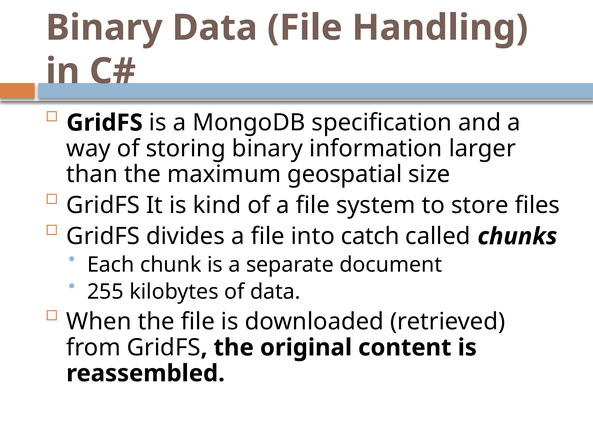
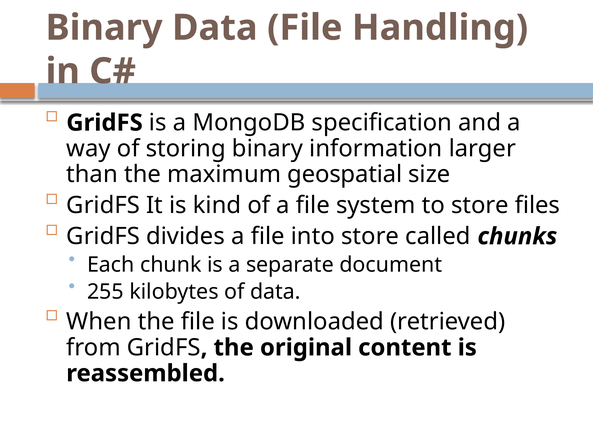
into catch: catch -> store (370, 236)
